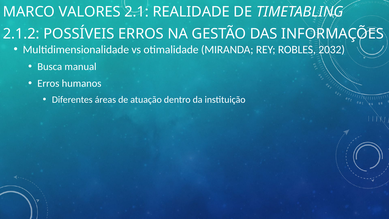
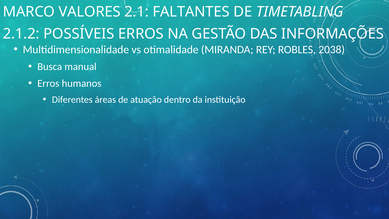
REALIDADE: REALIDADE -> FALTANTES (191, 12)
2032: 2032 -> 2038 (332, 50)
